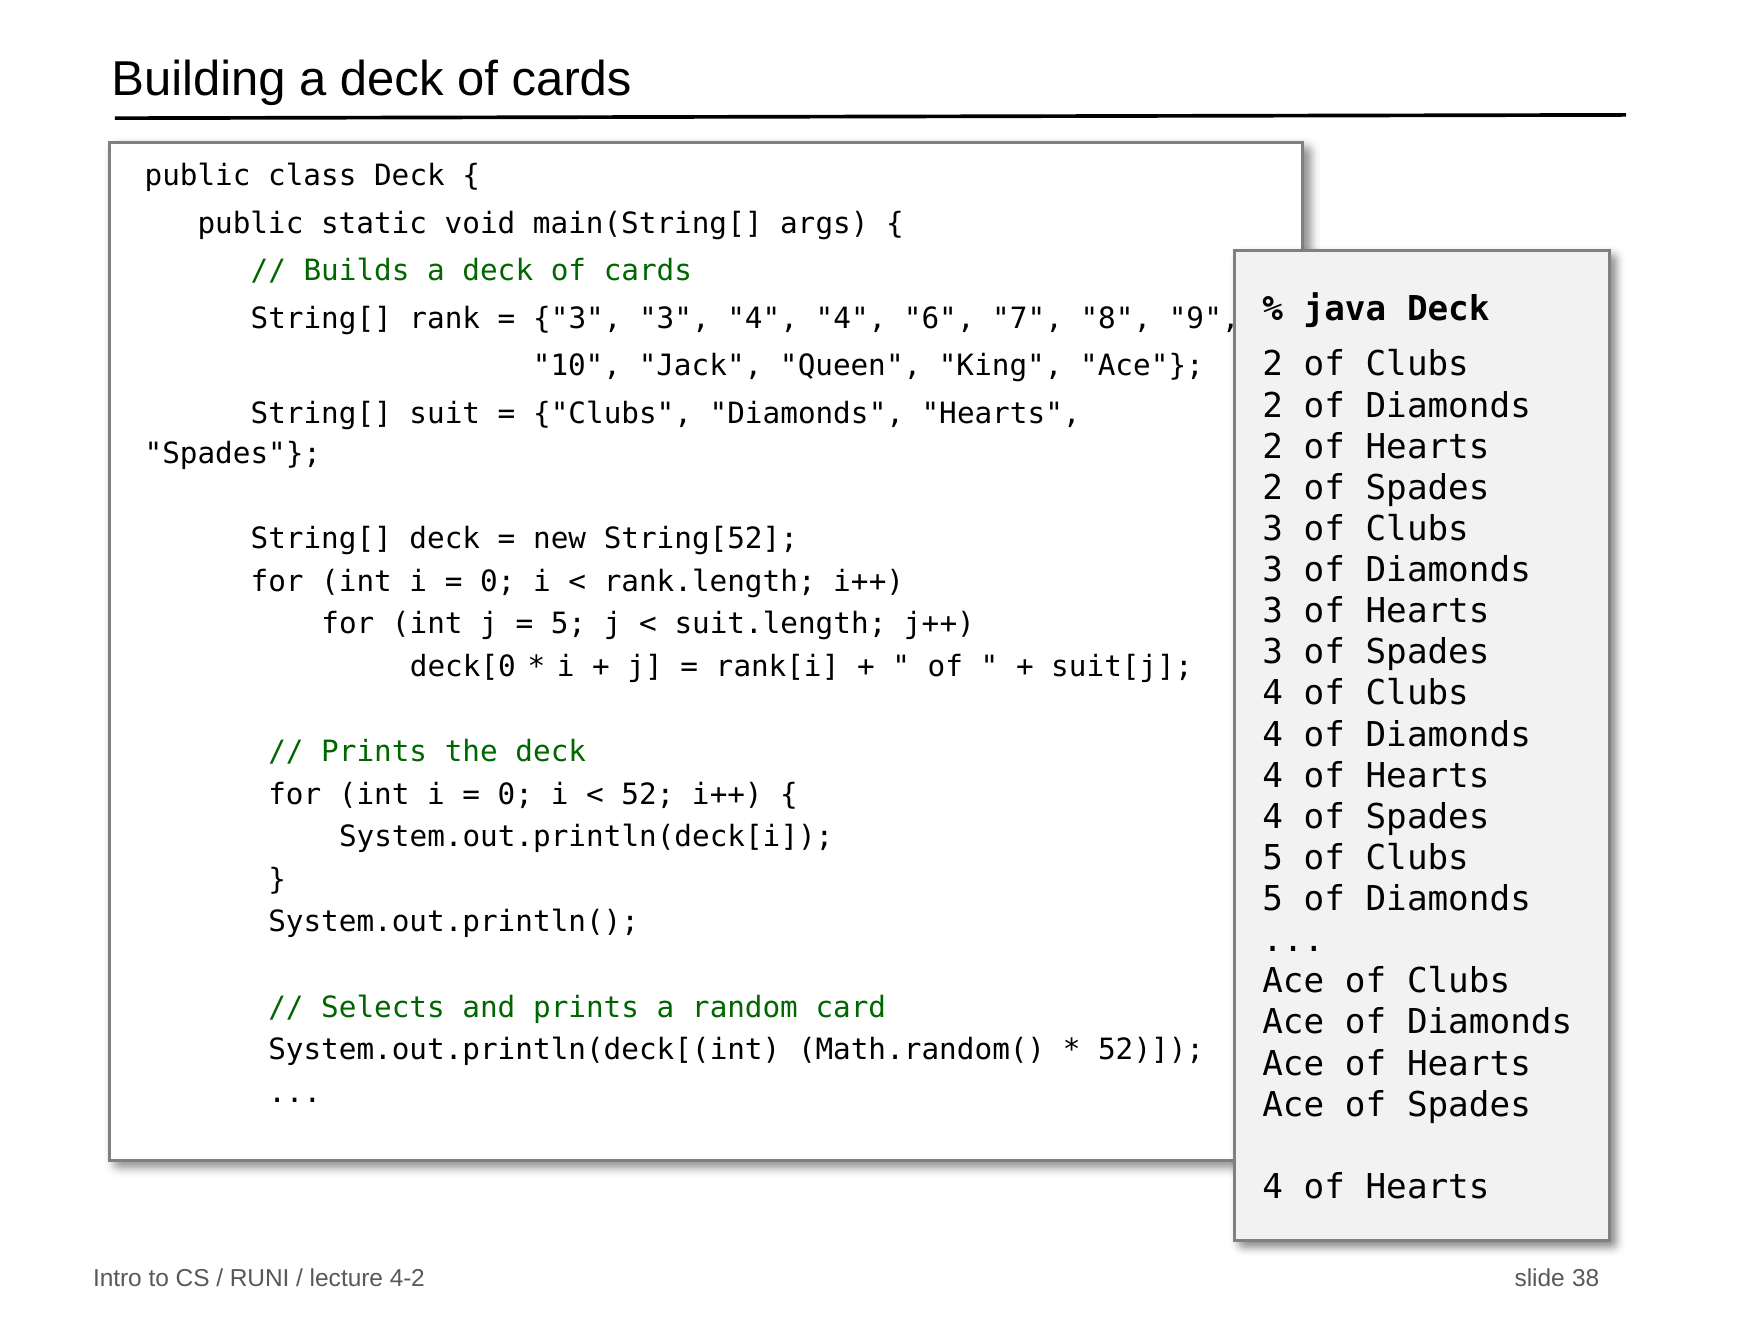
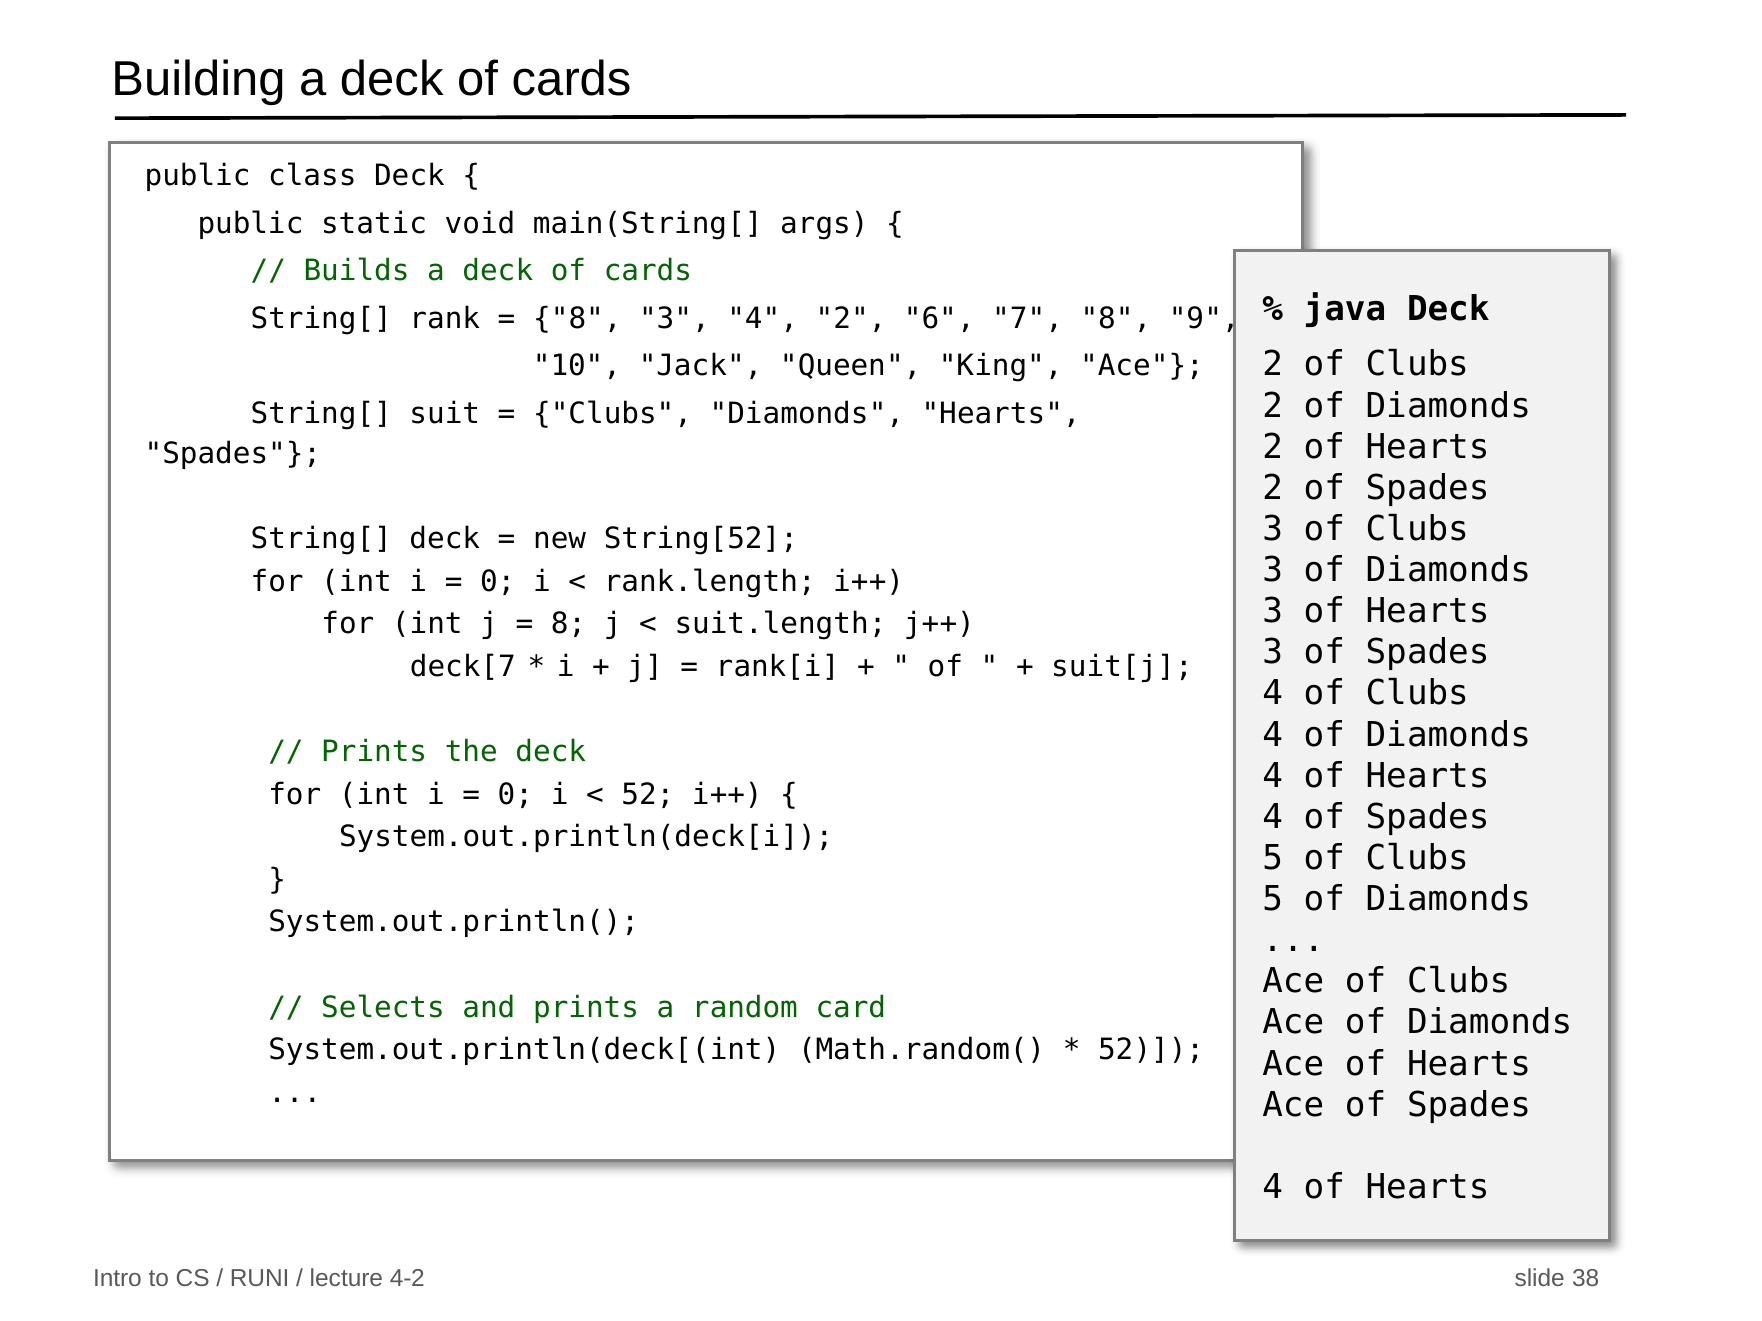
3: 3 -> 8 (577, 319)
4 4: 4 -> 2 (851, 319)
5: 5 -> 8 (568, 624)
deck[0: deck[0 -> deck[7 (463, 667)
